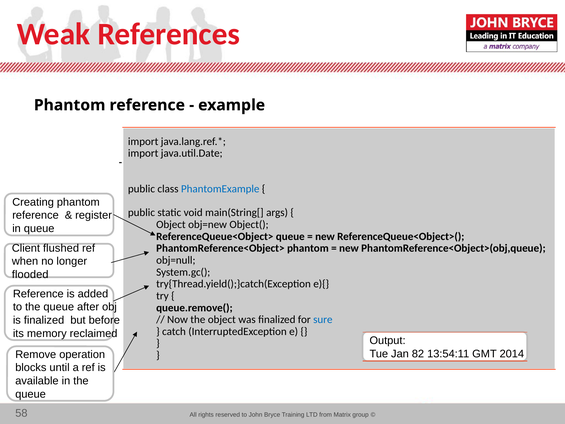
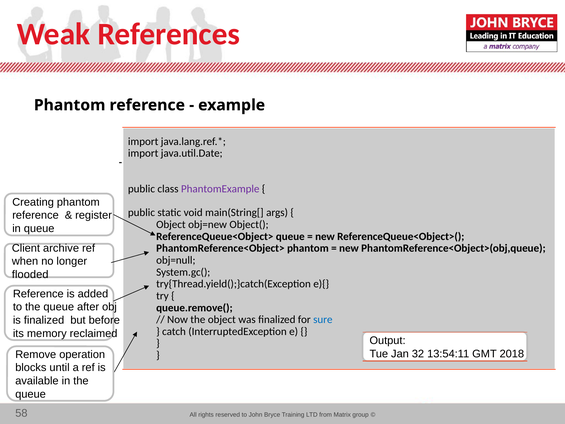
PhantomExample colour: blue -> purple (220, 189)
flushed: flushed -> archive (61, 248)
82: 82 -> 32 (418, 354)
2014: 2014 -> 2018 (512, 354)
